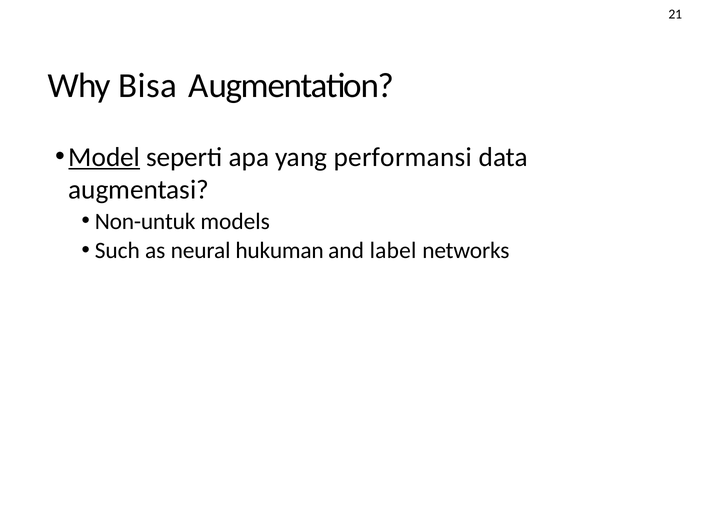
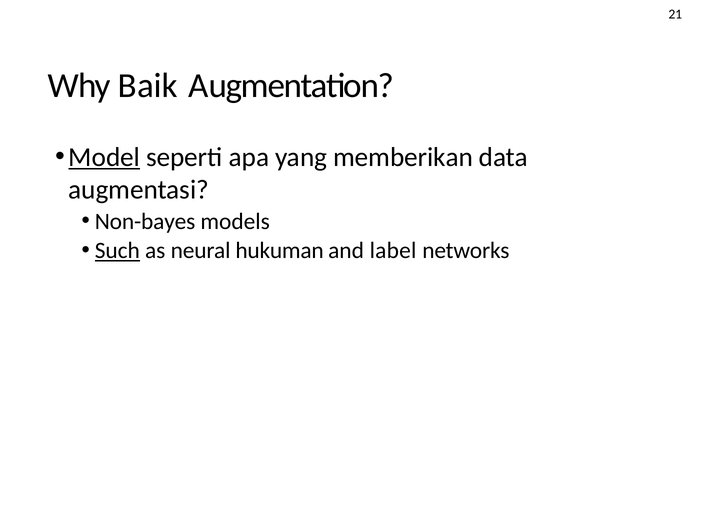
Bisa: Bisa -> Baik (148, 85)
performansi: performansi -> memberikan (403, 157)
Non-untuk: Non-untuk -> Non-bayes (145, 221)
Such underline: none -> present (117, 250)
